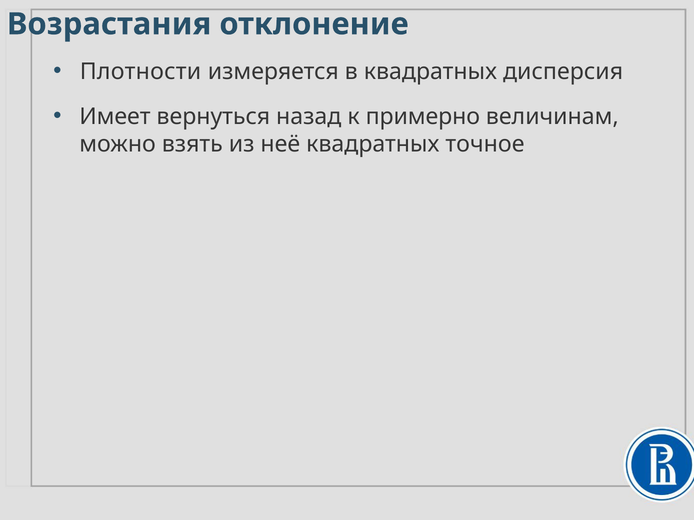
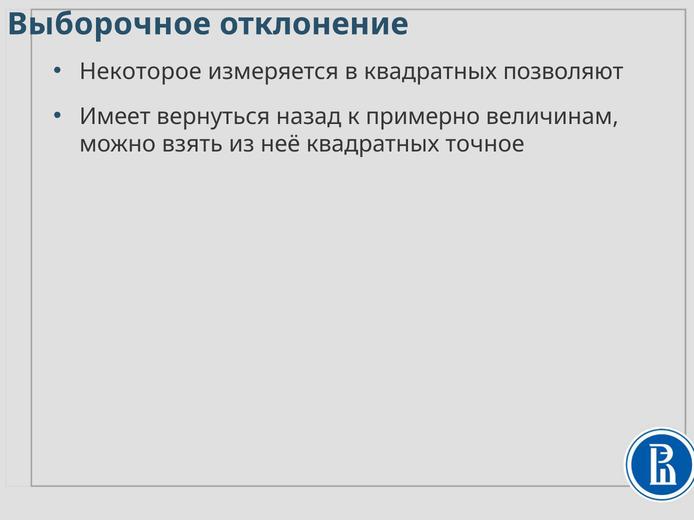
Возрастания: Возрастания -> Выборочное (109, 24)
Плотности: Плотности -> Некоторое (140, 71)
дисперсия: дисперсия -> позволяют (563, 71)
